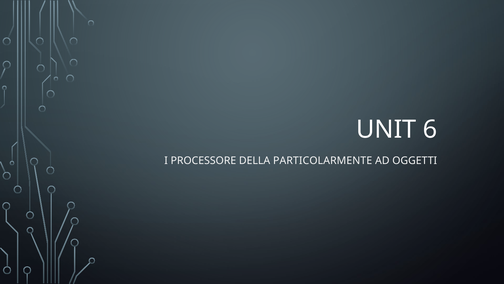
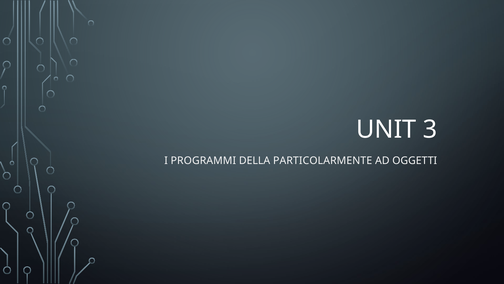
6: 6 -> 3 (430, 129)
PROCESSORE: PROCESSORE -> PROGRAMMI (203, 160)
